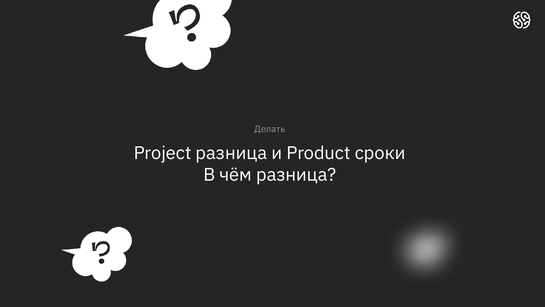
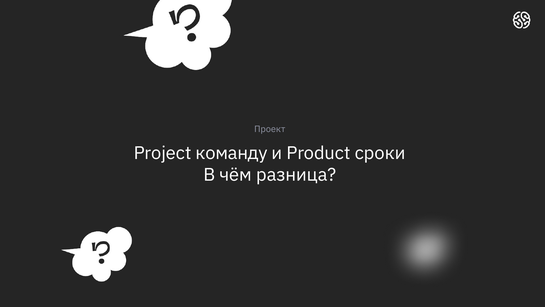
Делать: Делать -> Проект (270, 129)
Project разница: разница -> команду (232, 153)
